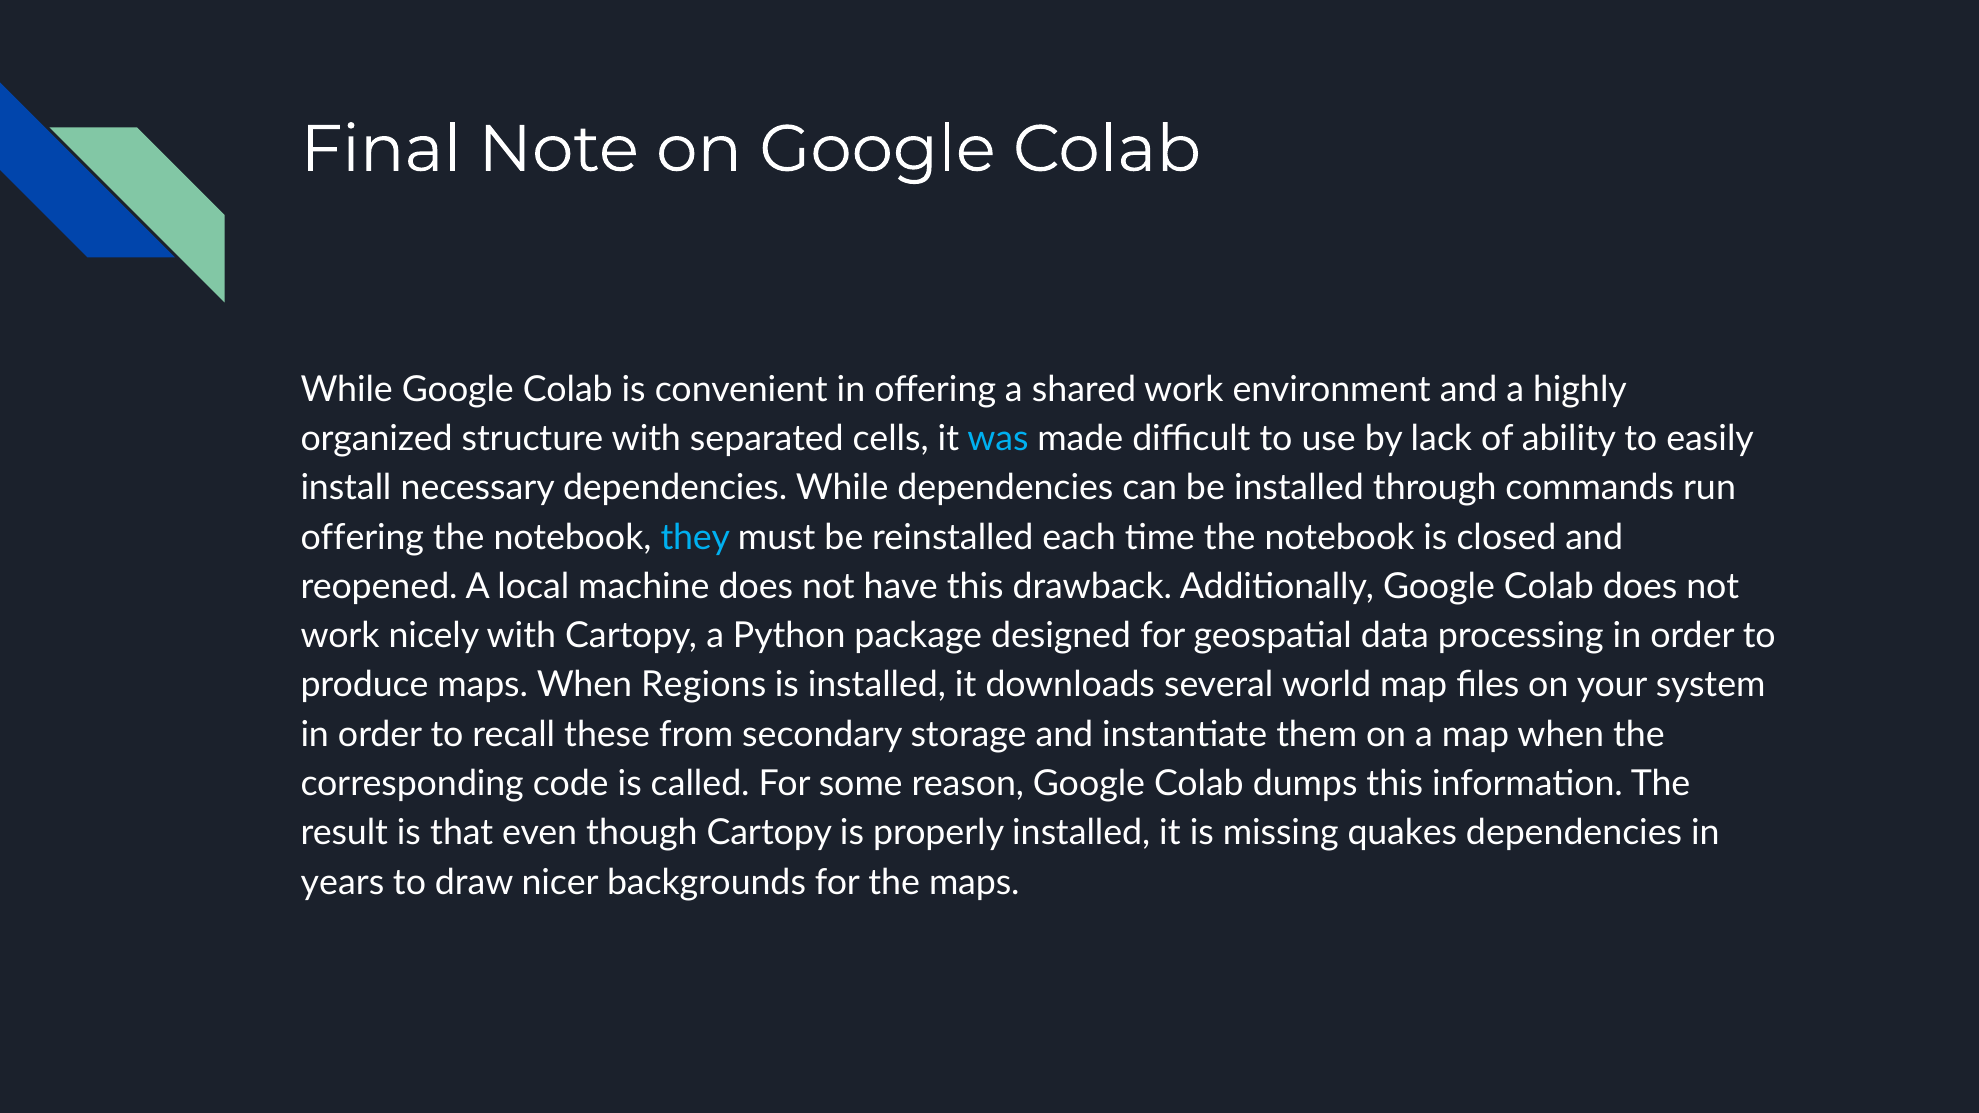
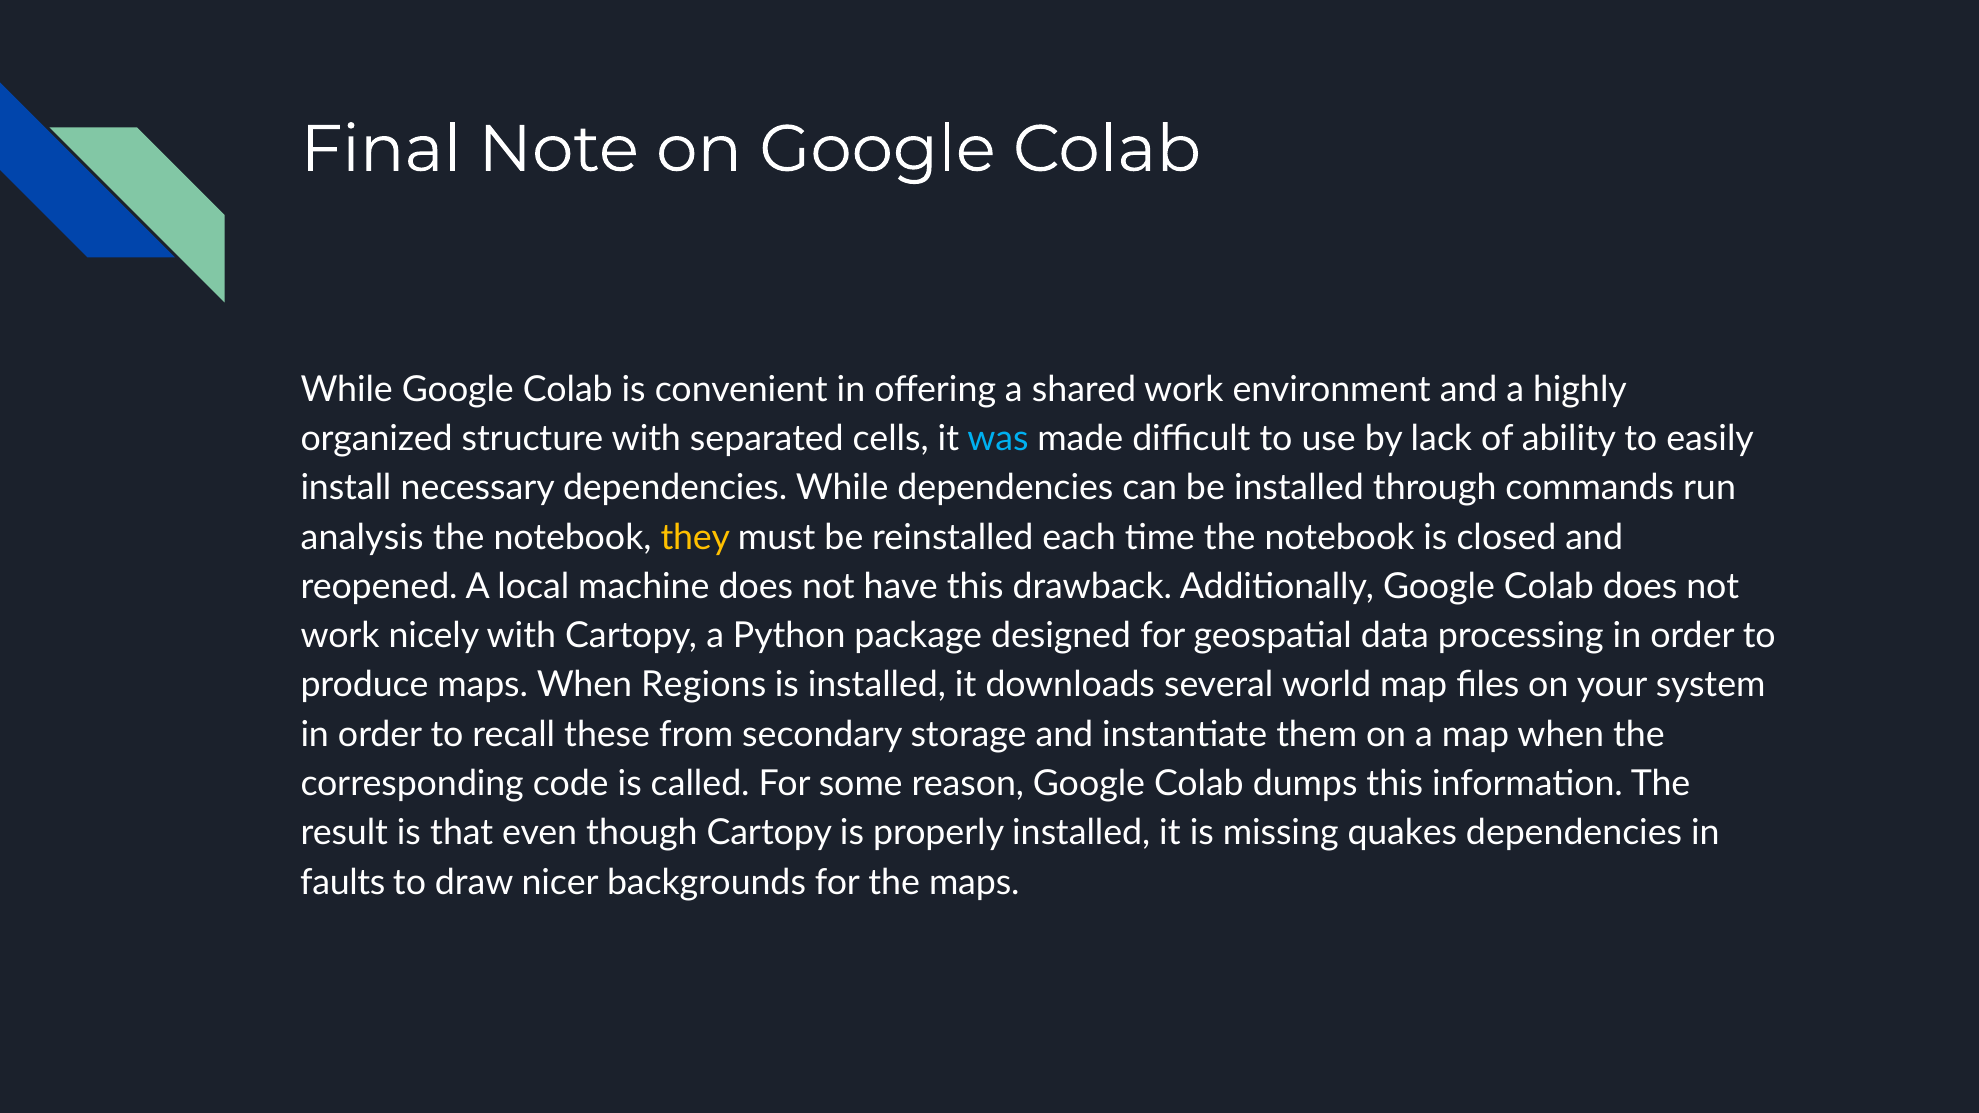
offering: offering -> analysis (362, 537)
they colour: light blue -> yellow (695, 537)
years: years -> faults (343, 883)
